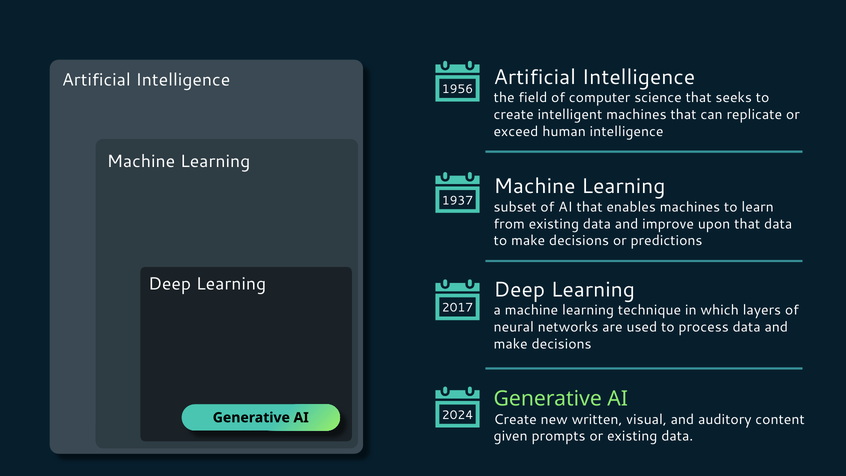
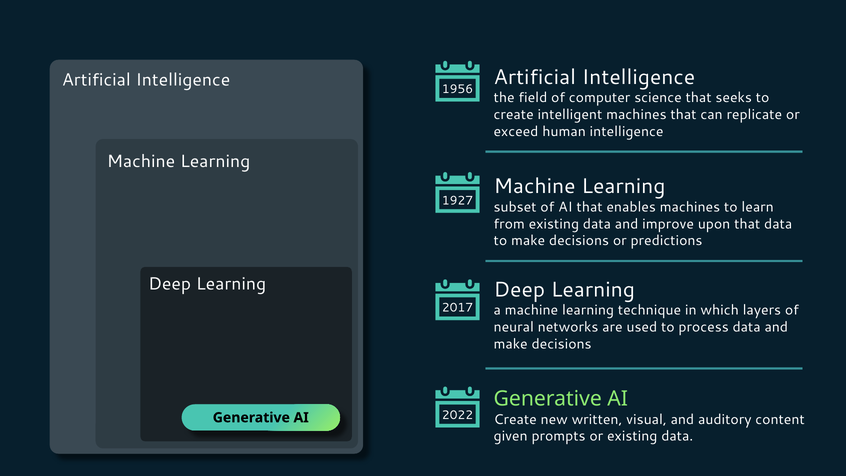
1937: 1937 -> 1927 (457, 200)
2024: 2024 -> 2022 (457, 415)
